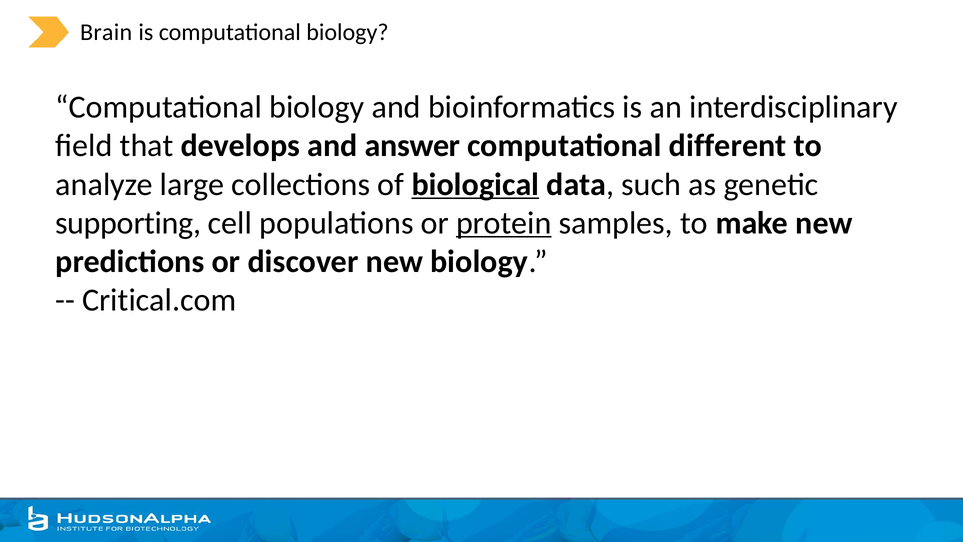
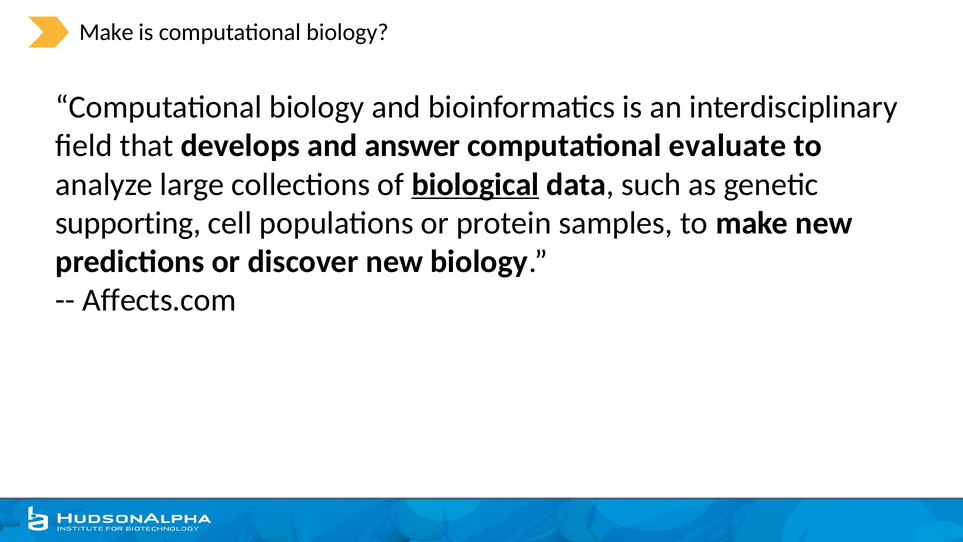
Brain: Brain -> Make (106, 32)
different: different -> evaluate (728, 146)
protein underline: present -> none (504, 223)
Critical.com: Critical.com -> Affects.com (159, 300)
